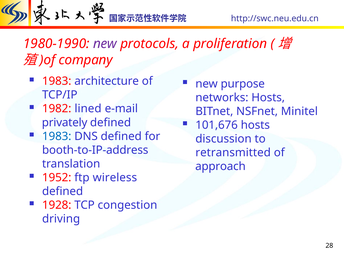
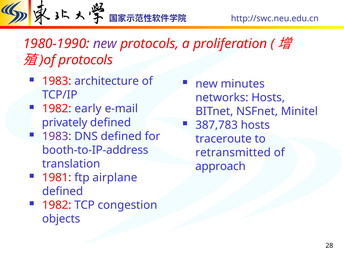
company: company -> protocols (86, 60)
purpose: purpose -> minutes (243, 84)
lined: lined -> early (88, 109)
101,676: 101,676 -> 387,783 (217, 125)
1983 colour: blue -> purple (57, 136)
discussion: discussion -> traceroute (224, 139)
1952: 1952 -> 1981 (57, 178)
wireless: wireless -> airplane (115, 178)
1928: 1928 -> 1982 (57, 205)
driving: driving -> objects (61, 219)
